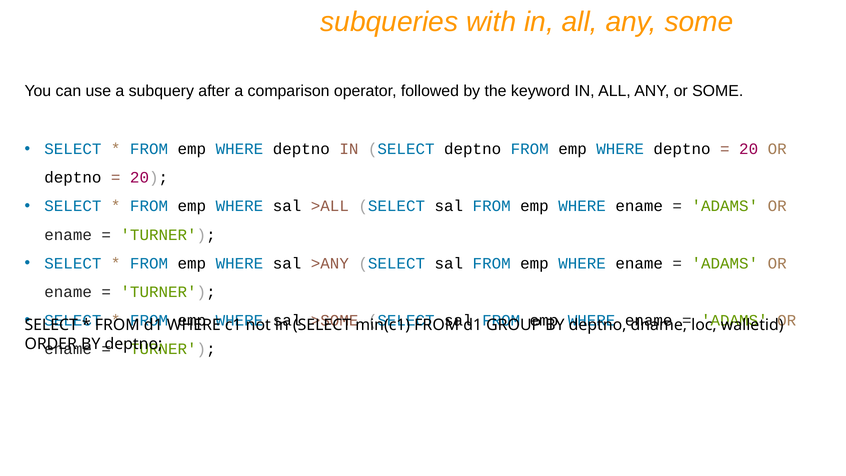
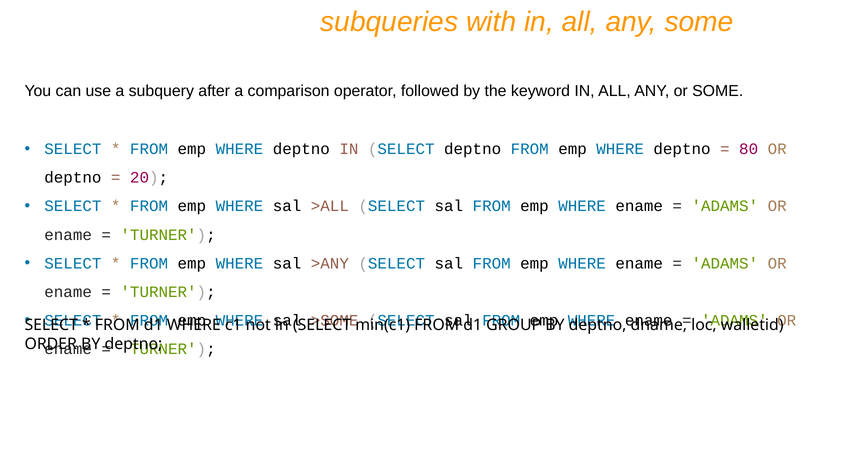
20: 20 -> 80 (749, 149)
